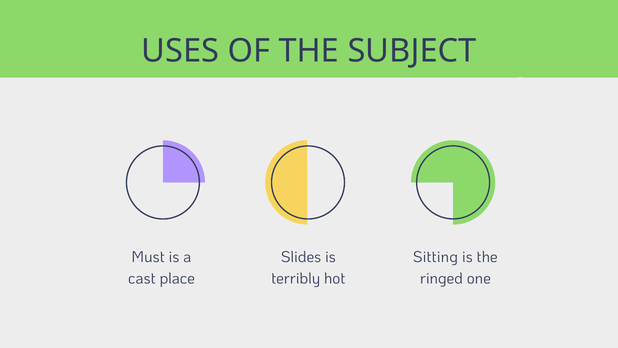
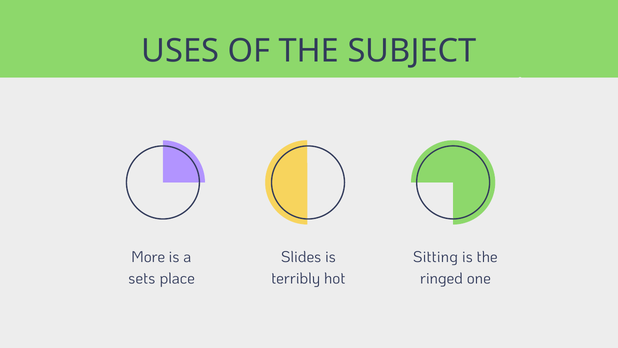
Must: Must -> More (148, 257)
cast: cast -> sets (142, 278)
